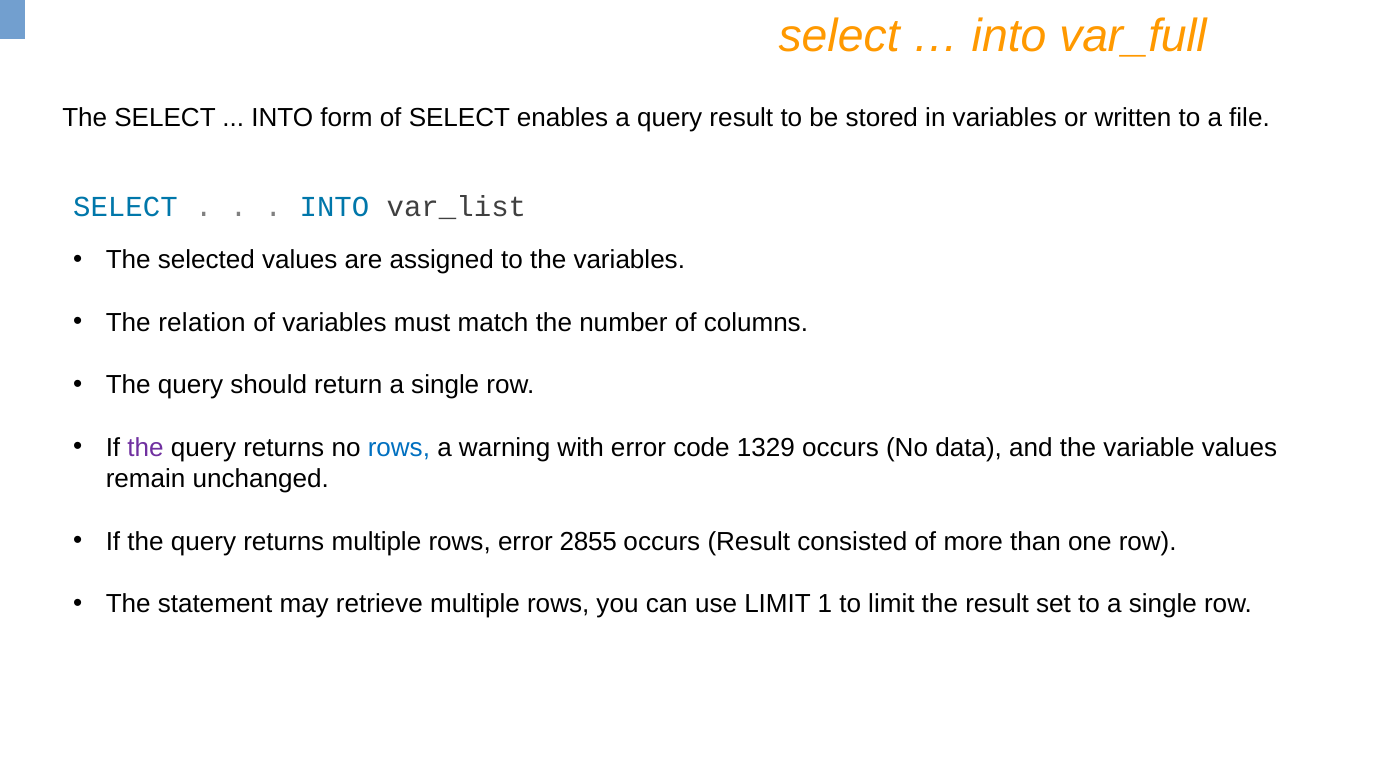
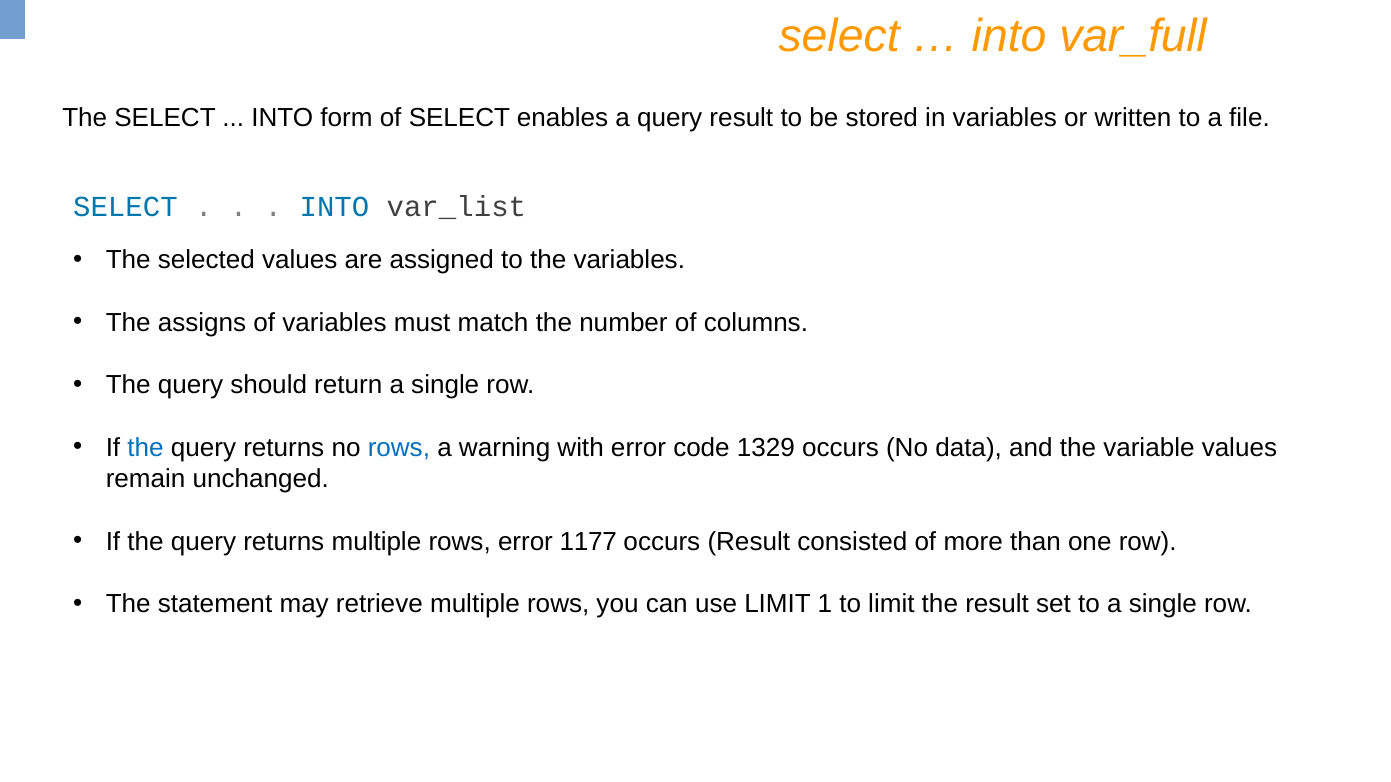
relation: relation -> assigns (202, 323)
the colour: purple -> blue (146, 448)
2855: 2855 -> 1177 (588, 542)
